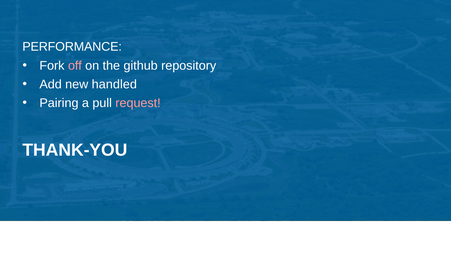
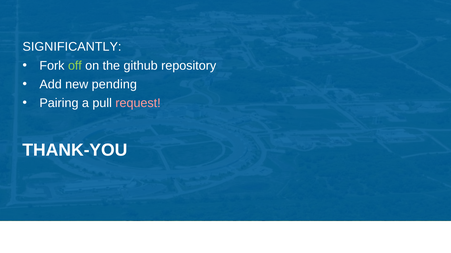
PERFORMANCE: PERFORMANCE -> SIGNIFICANTLY (72, 47)
off colour: pink -> light green (75, 66)
handled: handled -> pending (114, 85)
